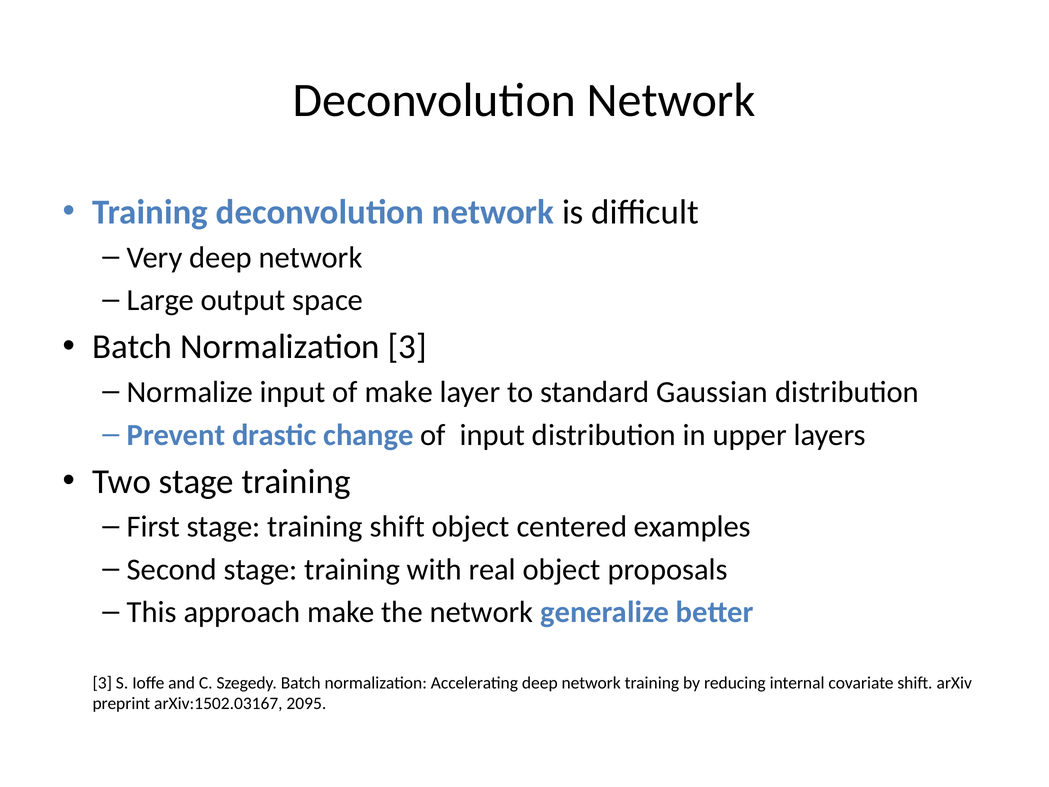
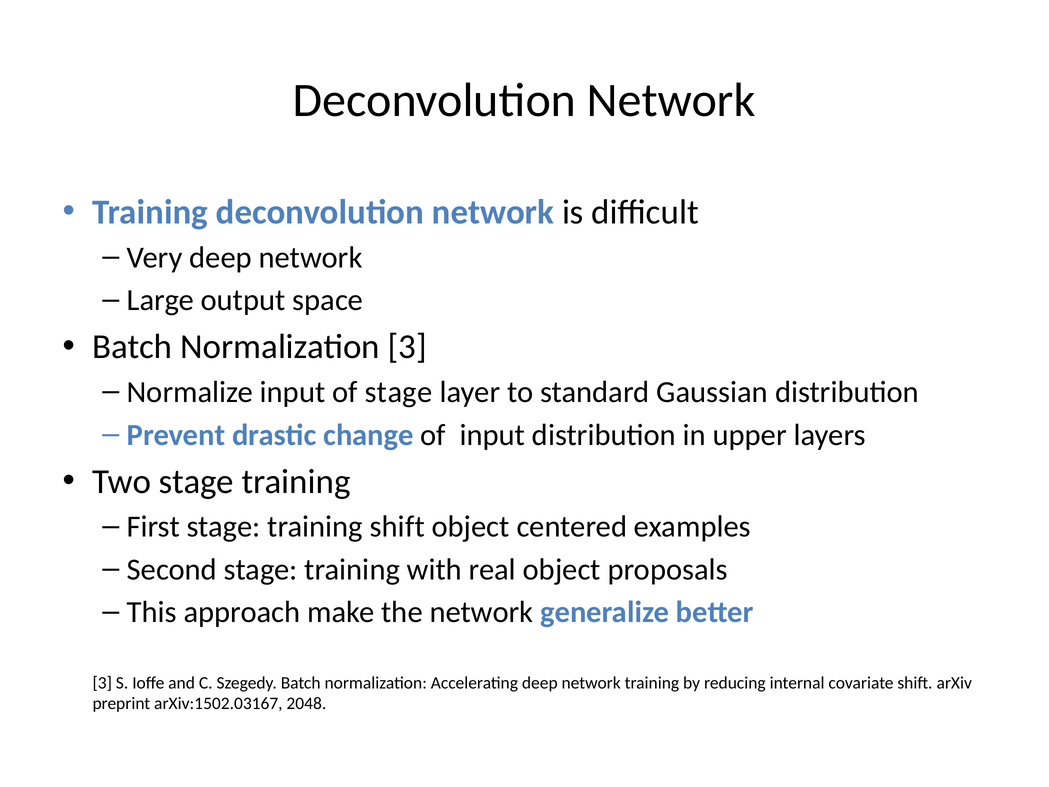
of make: make -> stage (399, 392)
2095: 2095 -> 2048 (306, 704)
